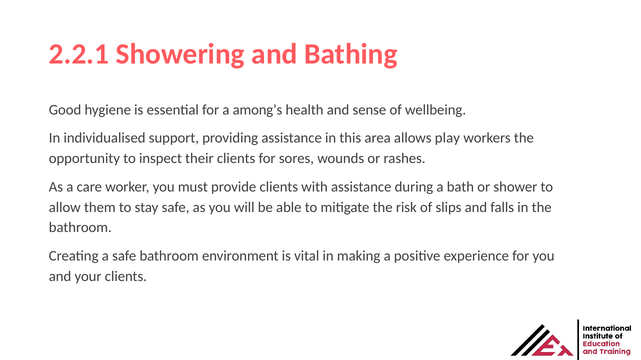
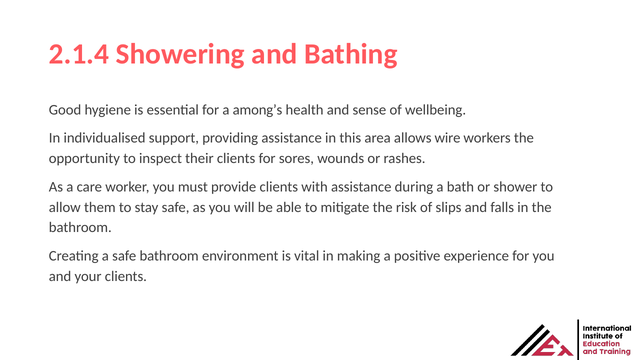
2.2.1: 2.2.1 -> 2.1.4 (79, 54)
play: play -> wire (448, 138)
